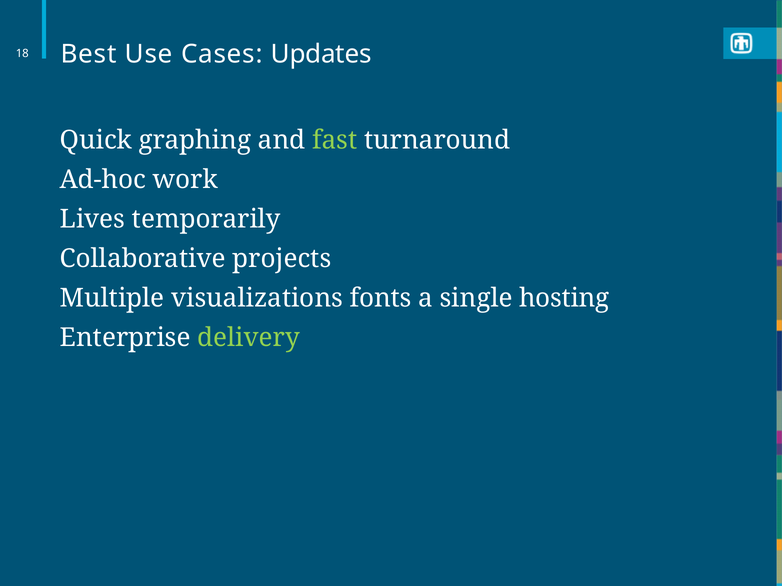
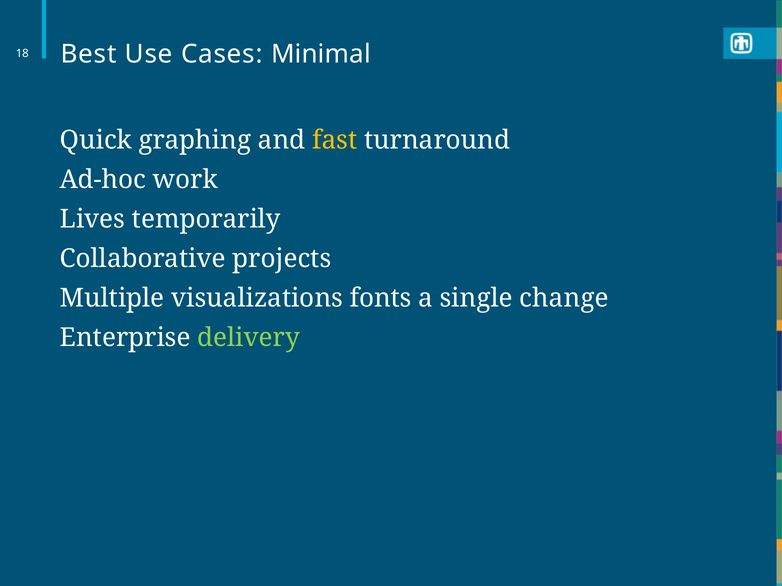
Updates: Updates -> Minimal (321, 54)
fast colour: light green -> yellow (335, 140)
hosting: hosting -> change (564, 298)
